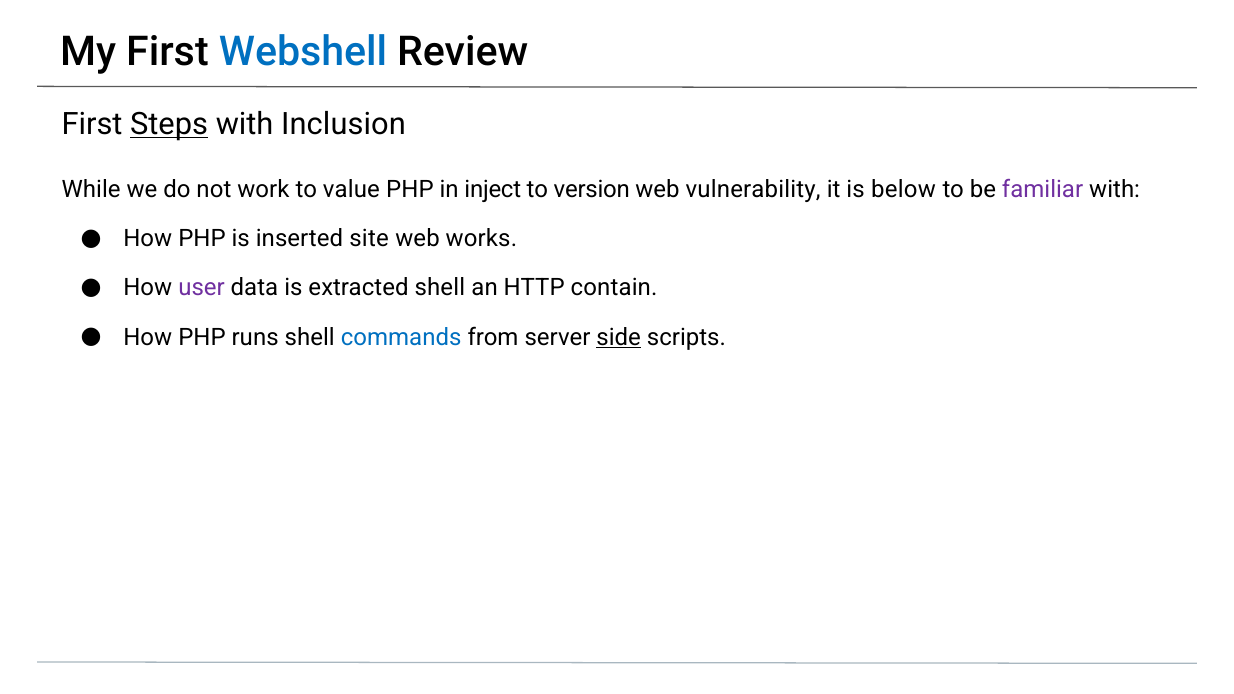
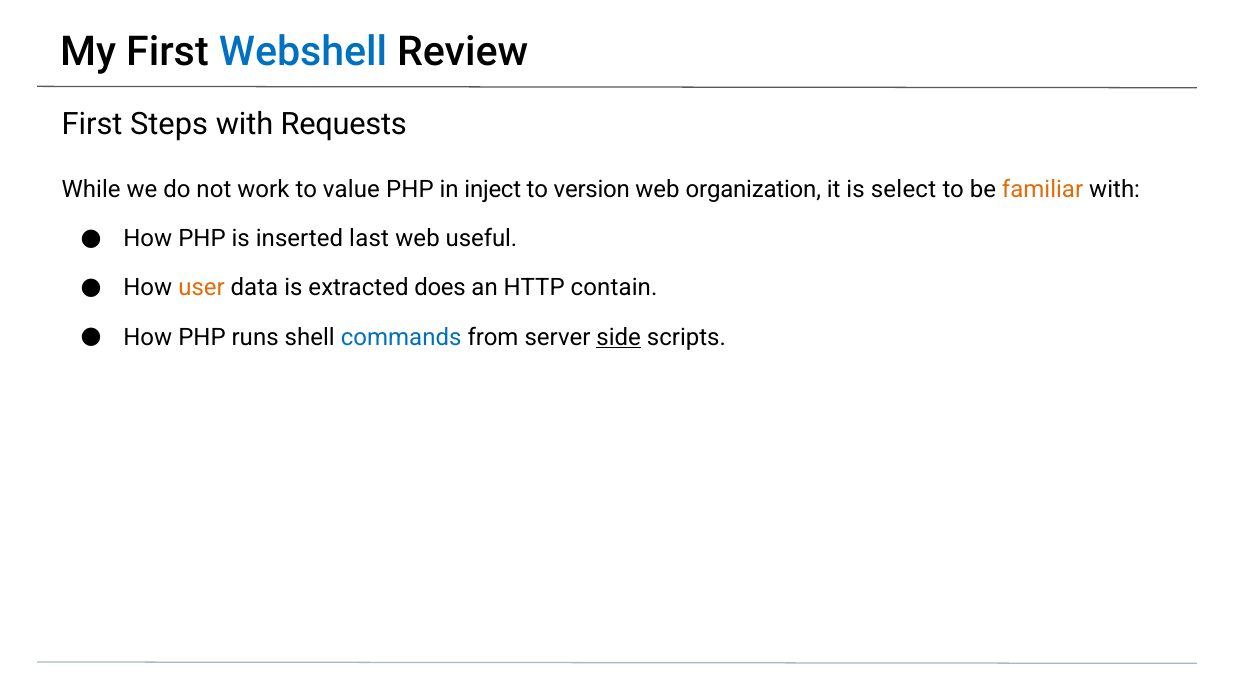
Steps underline: present -> none (169, 124)
Inclusion: Inclusion -> Requests (344, 124)
vulnerability: vulnerability -> organization (753, 189)
below: below -> select (903, 189)
familiar colour: purple -> orange (1043, 189)
site: site -> last (369, 239)
works: works -> useful (482, 239)
user colour: purple -> orange (202, 288)
extracted shell: shell -> does (440, 288)
